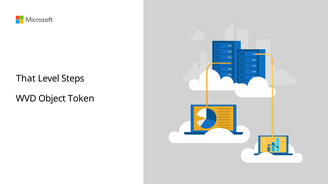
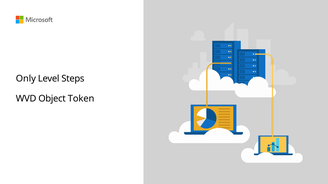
That: That -> Only (26, 79)
